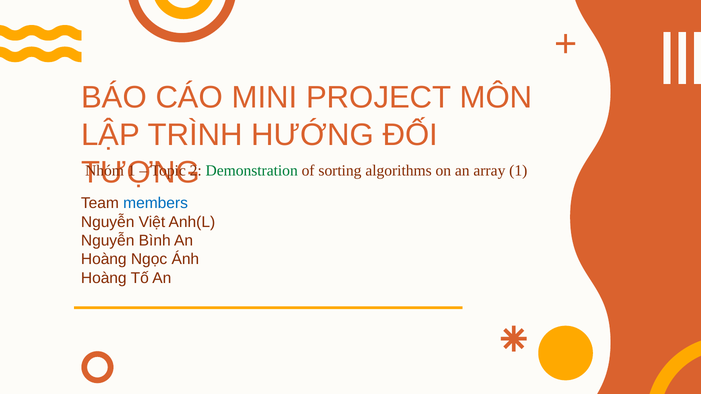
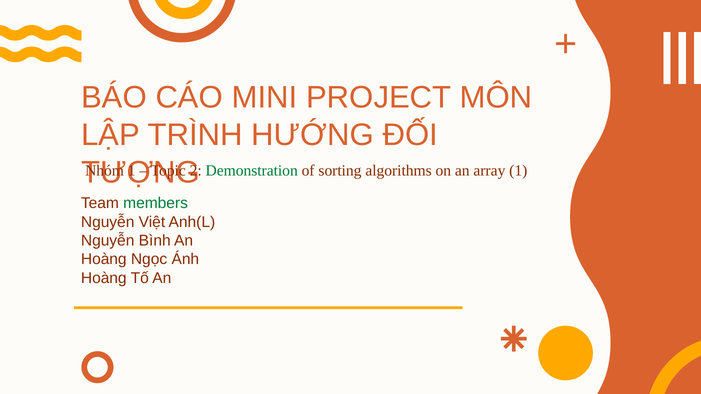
members colour: blue -> green (156, 203)
